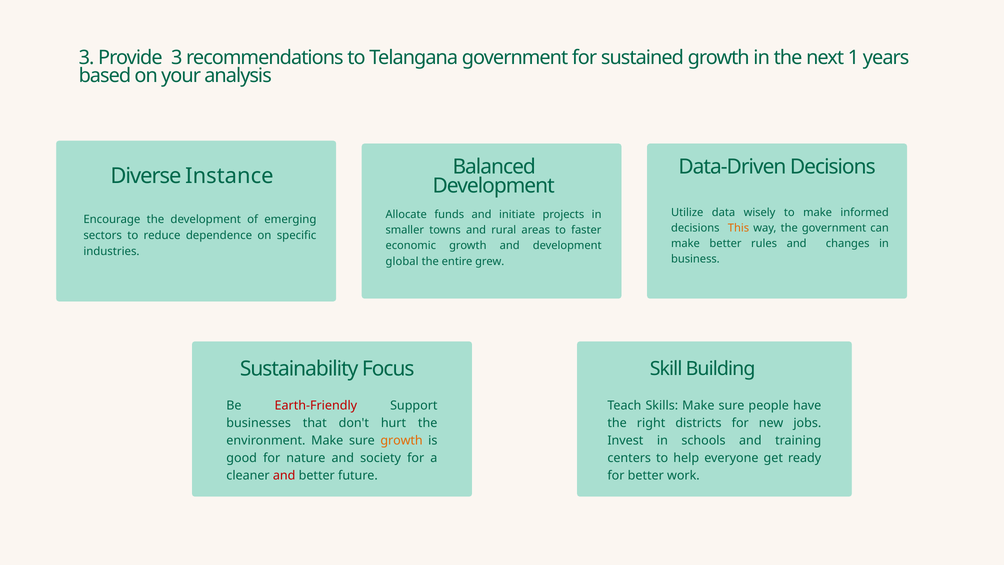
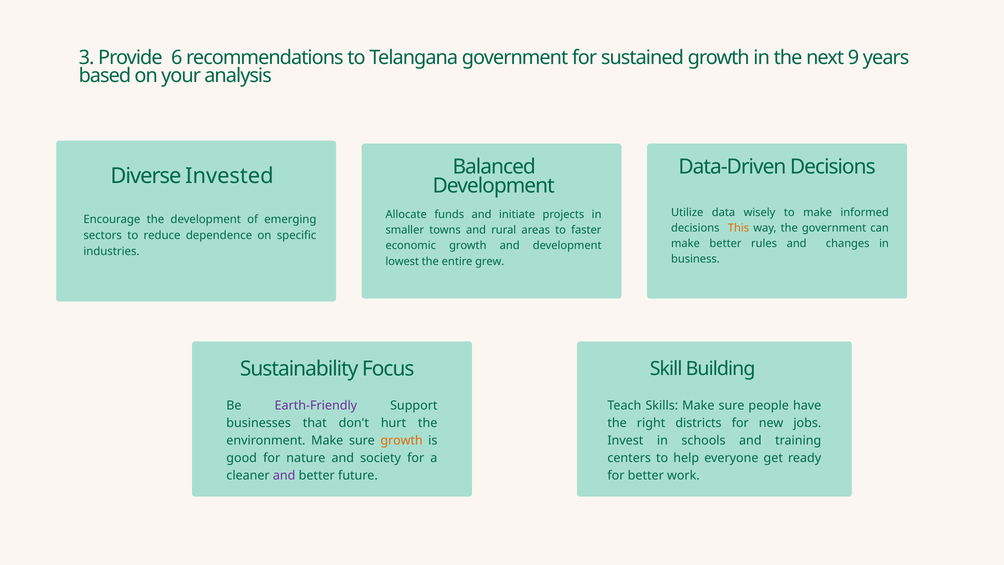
Provide 3: 3 -> 6 (177, 58)
1: 1 -> 9 (853, 58)
Instance: Instance -> Invested (229, 176)
global: global -> lowest (402, 261)
Earth-Friendly colour: red -> purple (316, 405)
and colour: red -> purple (284, 476)
